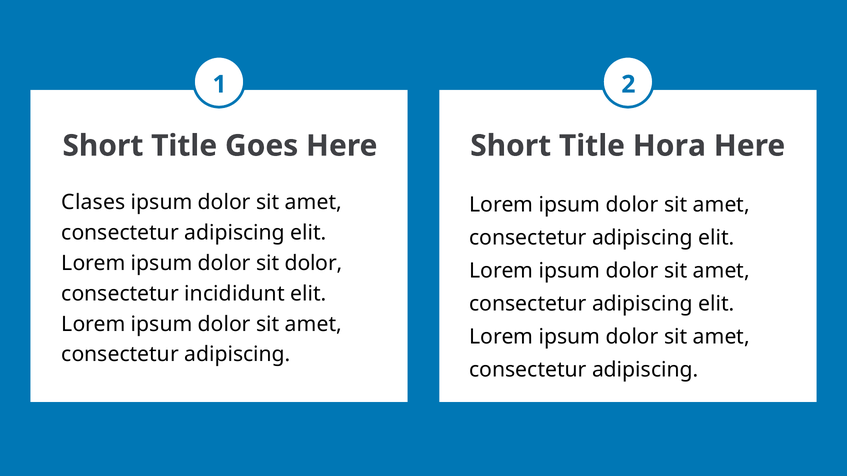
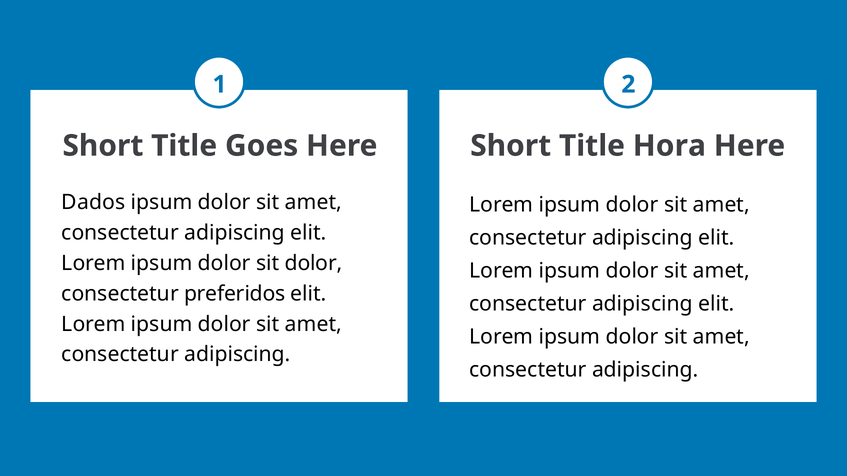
Clases: Clases -> Dados (93, 202)
incididunt: incididunt -> preferidos (235, 294)
